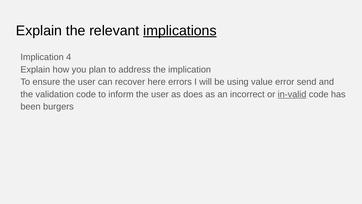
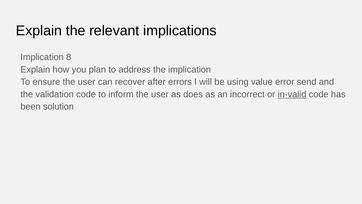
implications underline: present -> none (180, 31)
4: 4 -> 8 (69, 57)
here: here -> after (157, 82)
burgers: burgers -> solution (58, 107)
